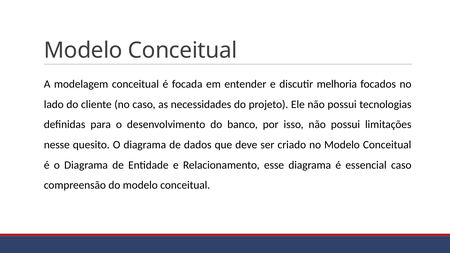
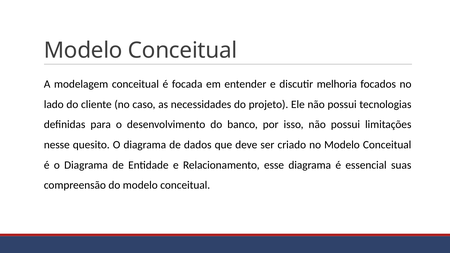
essencial caso: caso -> suas (401, 165)
